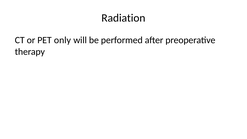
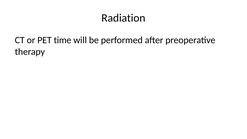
only: only -> time (63, 40)
